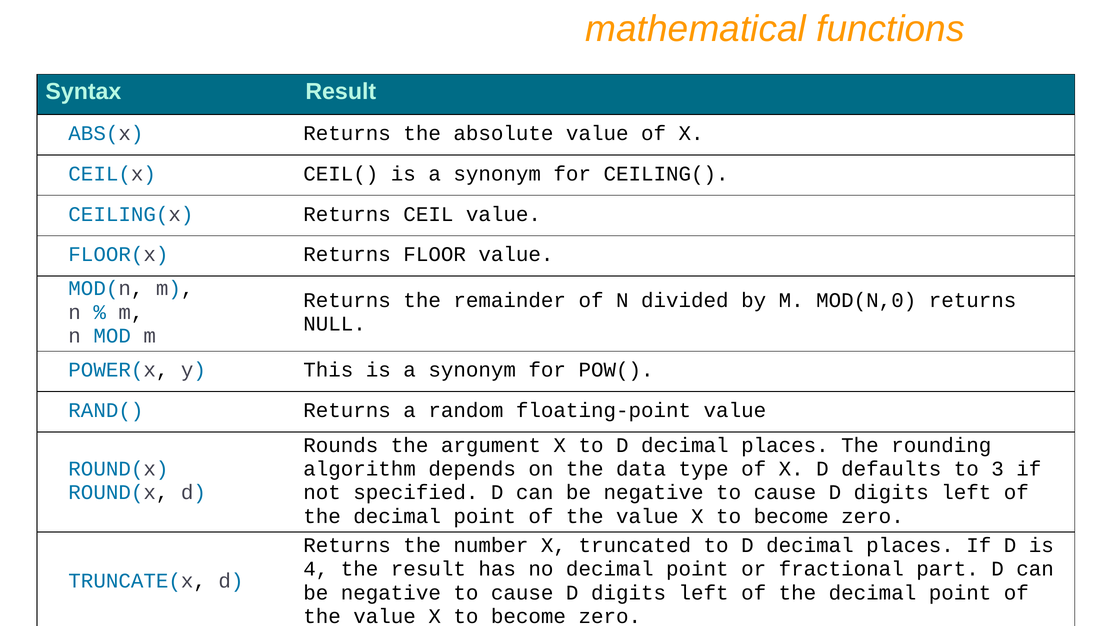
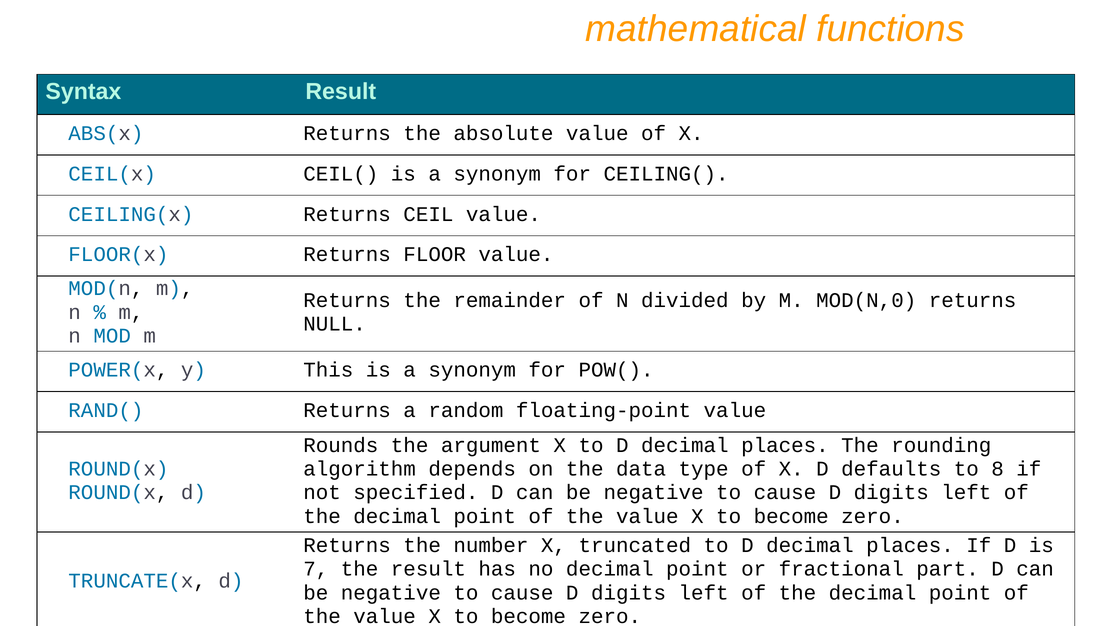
3: 3 -> 8 (998, 468)
4: 4 -> 7 (316, 569)
